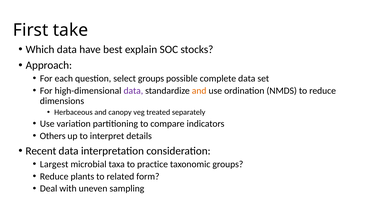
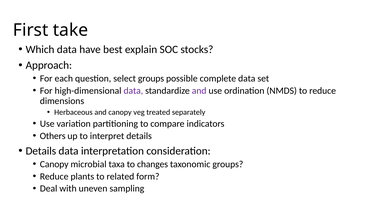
and colour: orange -> purple (199, 91)
Recent: Recent -> Details (41, 151)
Largest: Largest -> Canopy (54, 164)
practice: practice -> changes (153, 164)
